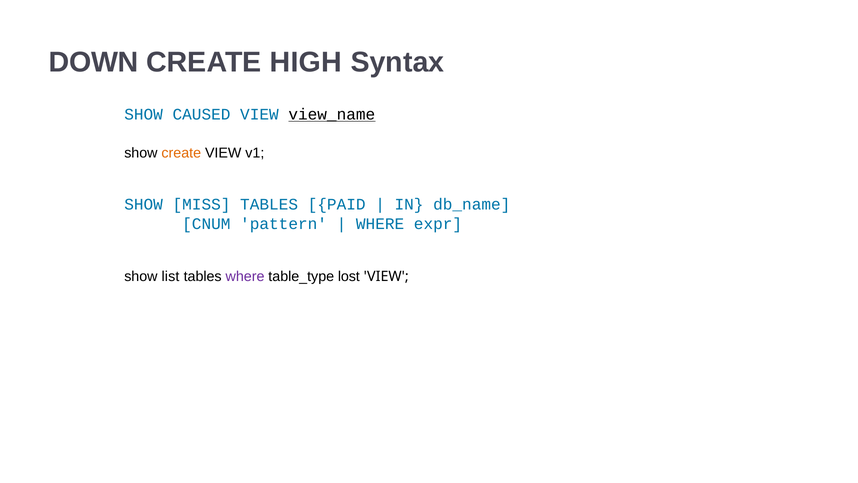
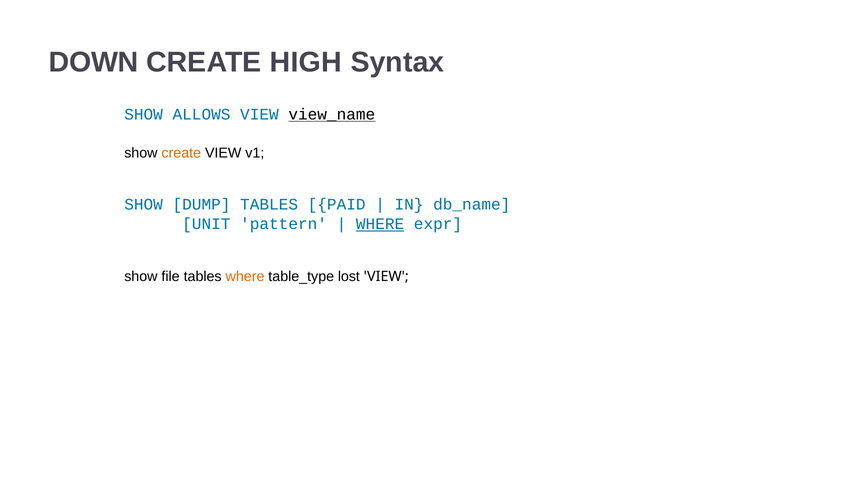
CAUSED: CAUSED -> ALLOWS (202, 114)
MISS: MISS -> DUMP (202, 204)
CNUM: CNUM -> UNIT (206, 224)
WHERE underline: none -> present (380, 224)
list: list -> file (171, 276)
where colour: purple -> orange (245, 276)
